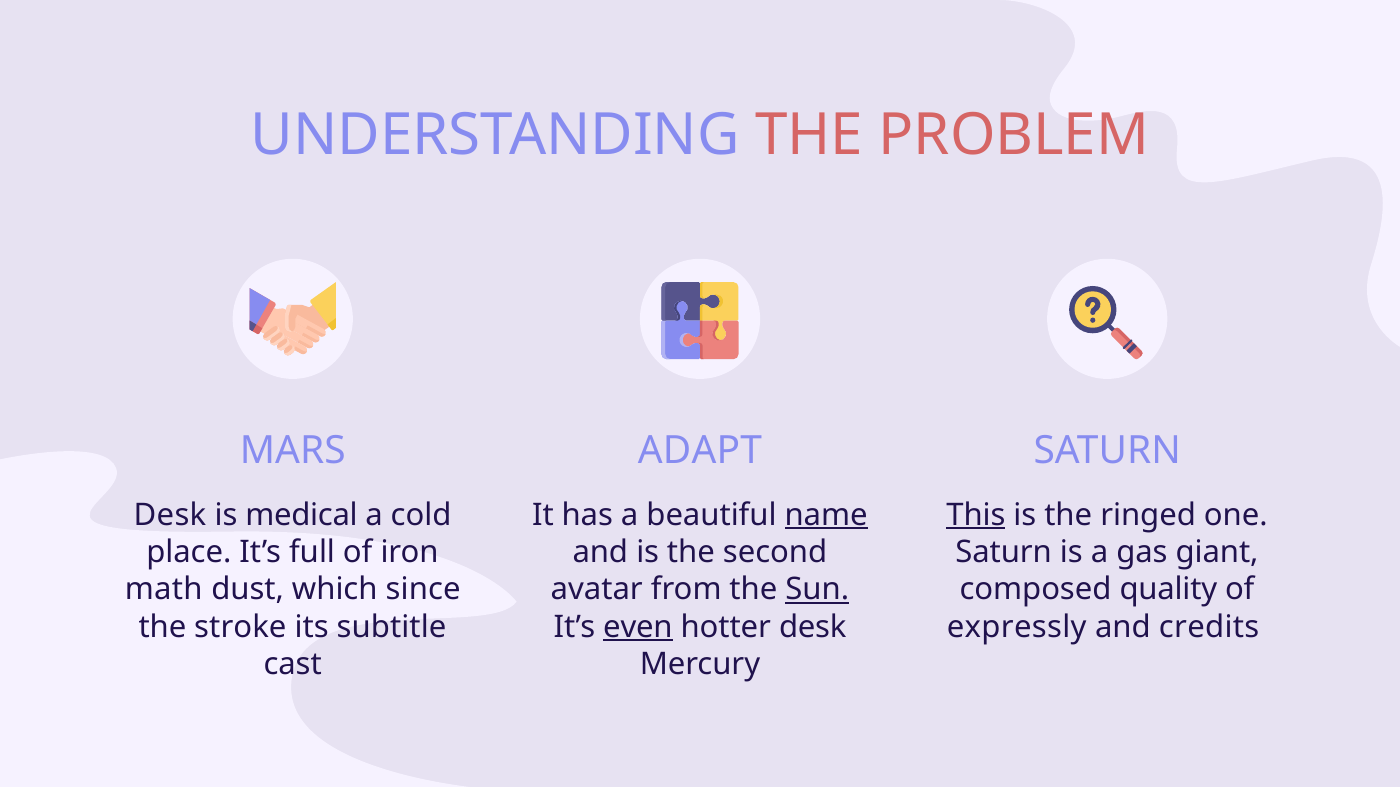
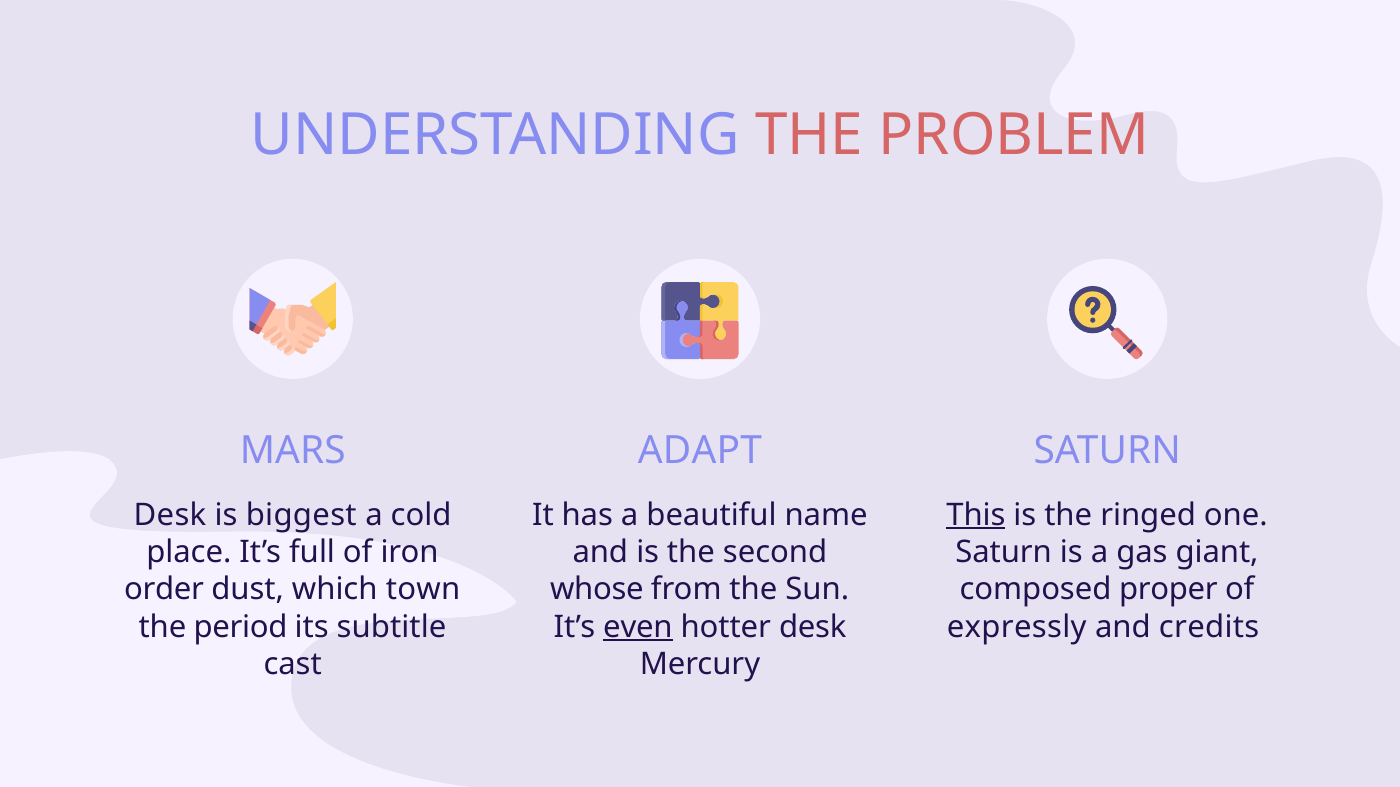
medical: medical -> biggest (301, 515)
name underline: present -> none (826, 515)
math: math -> order (164, 590)
since: since -> town (423, 590)
avatar: avatar -> whose (597, 590)
Sun underline: present -> none (817, 590)
quality: quality -> proper (1168, 590)
stroke: stroke -> period (241, 627)
